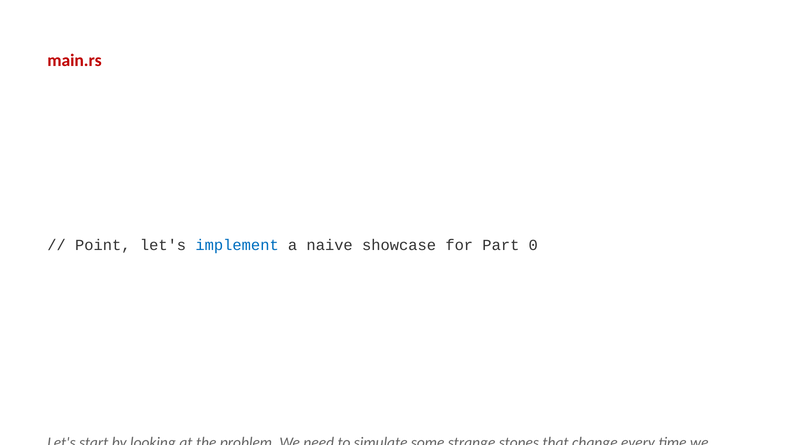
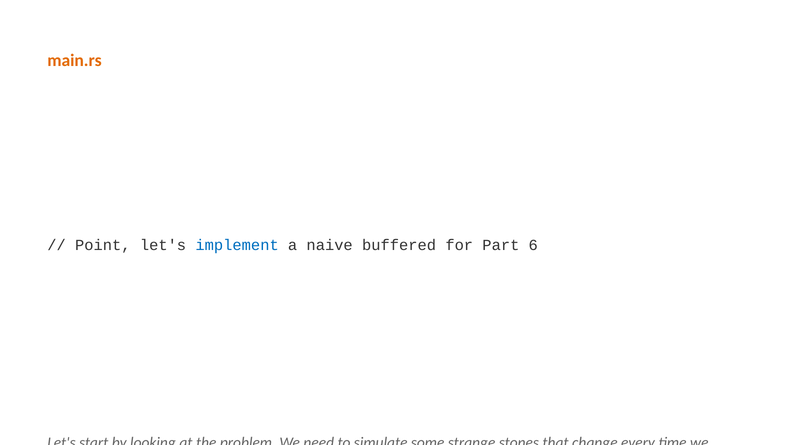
main.rs colour: red -> orange (75, 61)
showcase: showcase -> buffered (399, 245)
0: 0 -> 6 (533, 245)
